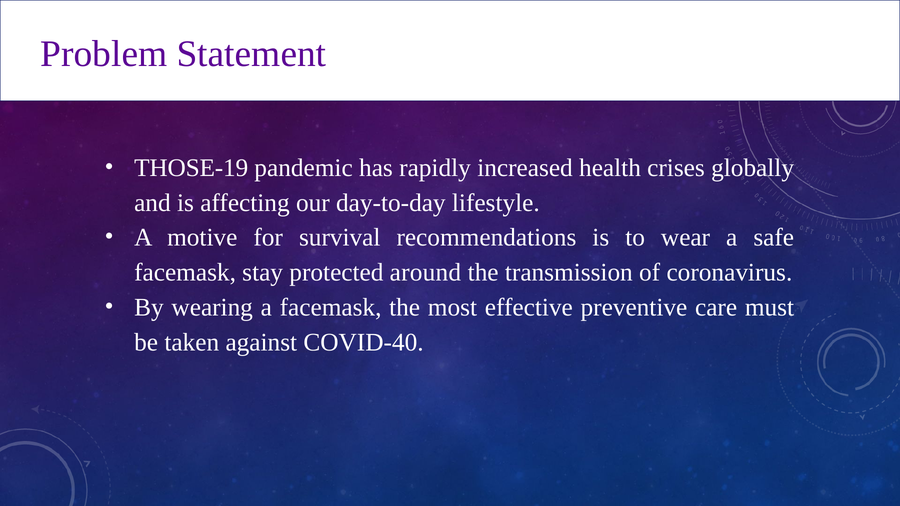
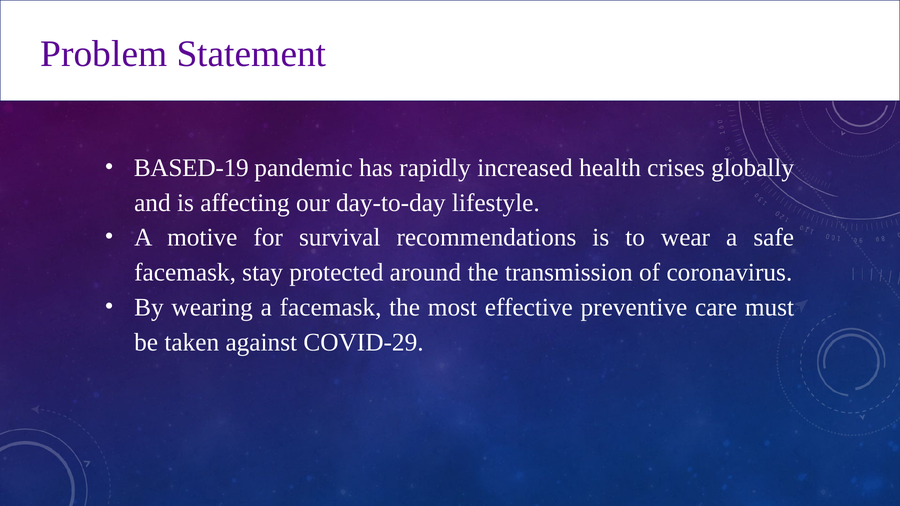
THOSE-19: THOSE-19 -> BASED-19 (191, 168)
COVID-40: COVID-40 -> COVID-29 (364, 343)
